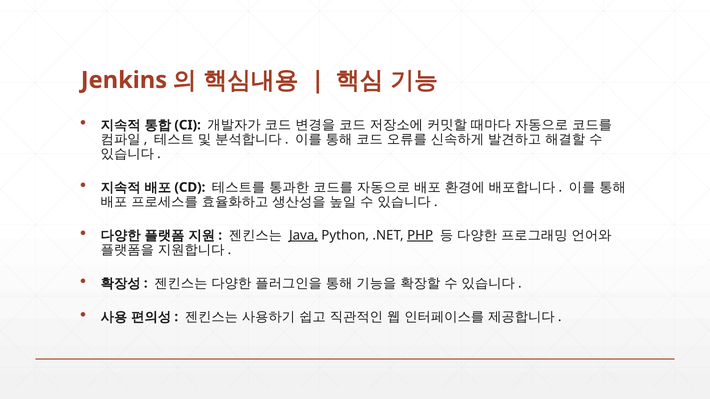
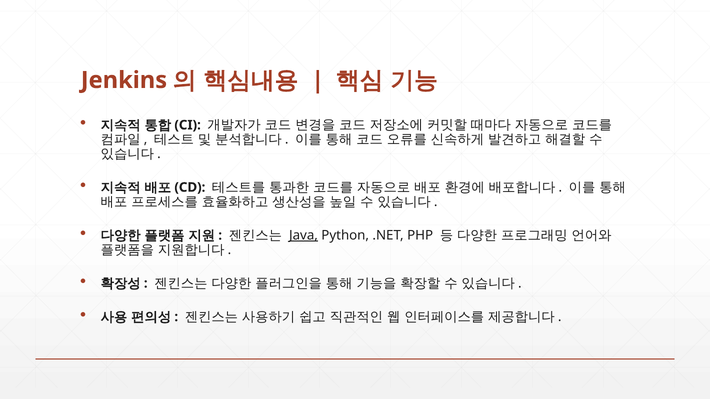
PHP underline: present -> none (420, 236)
